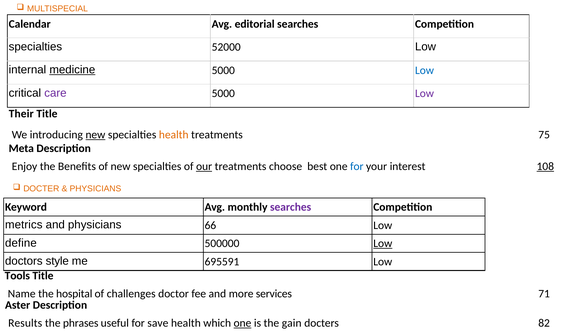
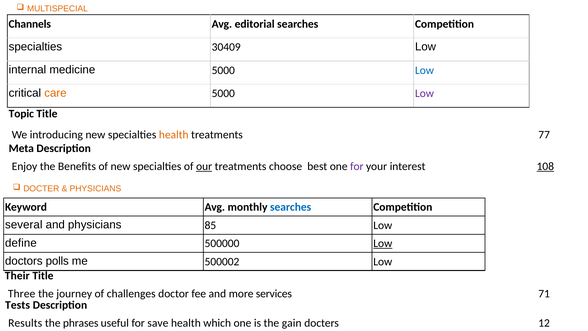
Calendar: Calendar -> Channels (30, 24)
52000: 52000 -> 30409 (226, 47)
medicine underline: present -> none (72, 70)
care colour: purple -> orange (55, 93)
Their: Their -> Topic (21, 114)
new underline: present -> none (95, 135)
75: 75 -> 77 (544, 135)
for colour: blue -> purple (357, 166)
searches colour: purple -> blue (291, 207)
metrics: metrics -> several (24, 225)
66: 66 -> 85 (210, 225)
style: style -> polls (57, 261)
695591: 695591 -> 500002 (222, 261)
Tools: Tools -> Their (17, 275)
Name: Name -> Three (22, 294)
hospital: hospital -> journey (74, 294)
Aster: Aster -> Tests (18, 305)
one underline: present -> none (242, 323)
82: 82 -> 12 (544, 323)
